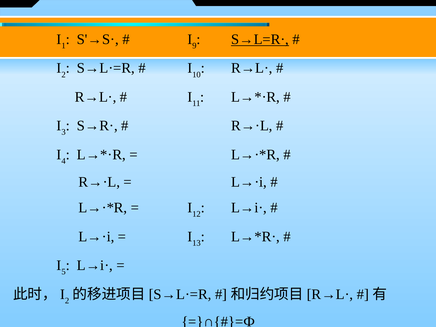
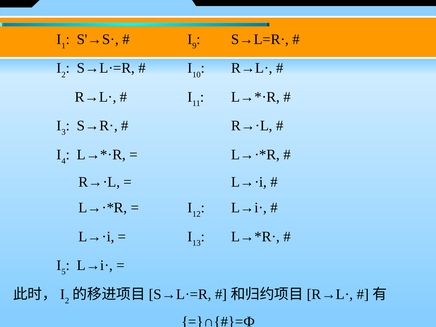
S→L=R· underline: present -> none (260, 39)
